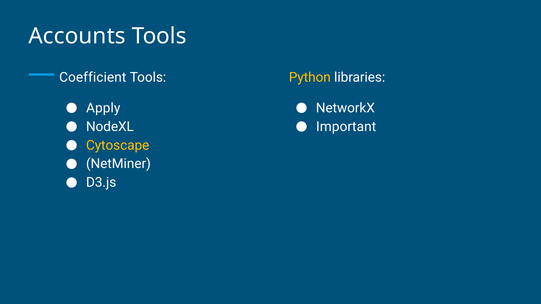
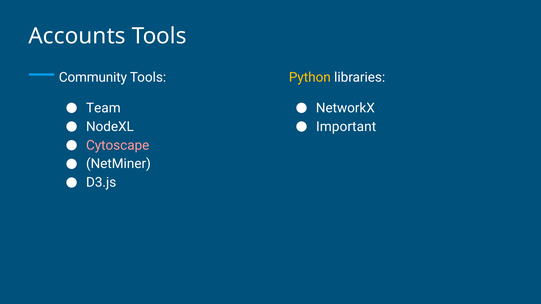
Coefficient: Coefficient -> Community (93, 77)
Apply: Apply -> Team (103, 108)
Cytoscape colour: yellow -> pink (118, 145)
